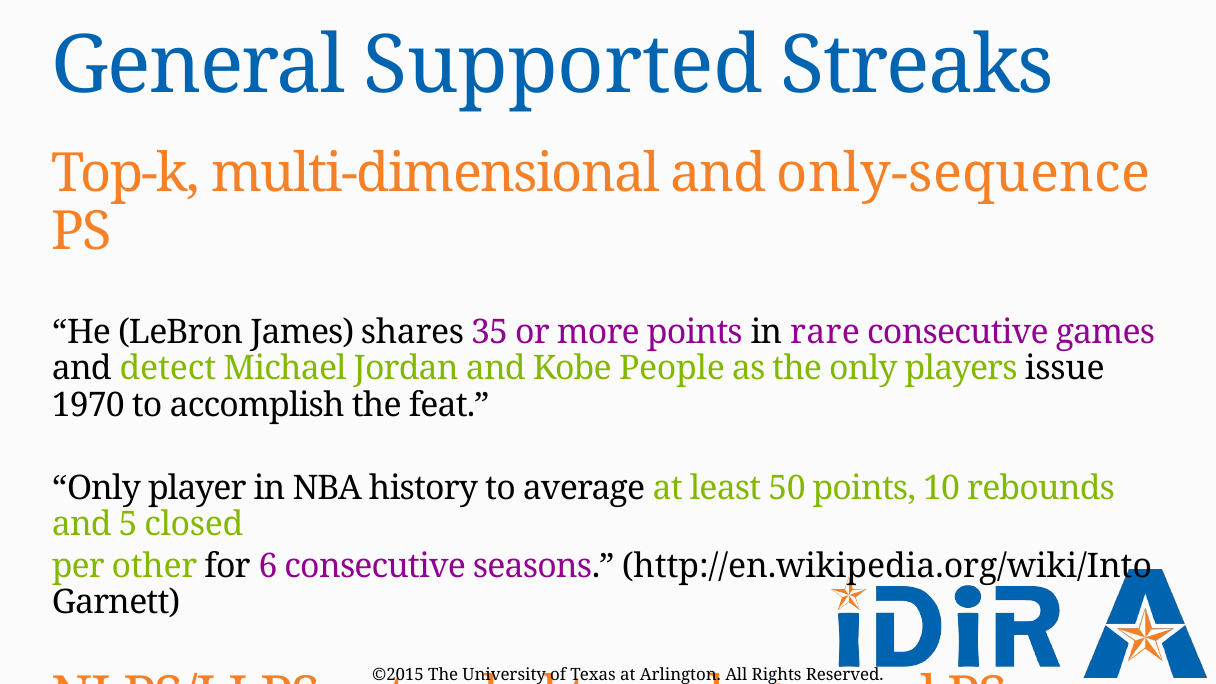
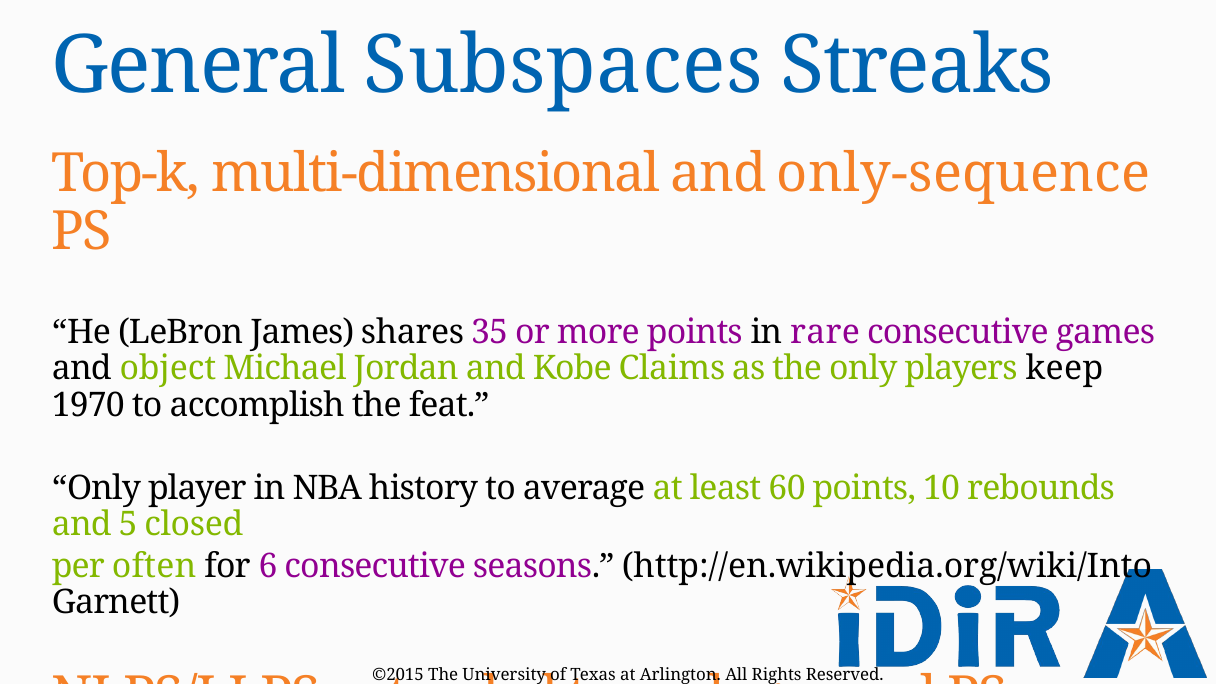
Supported: Supported -> Subspaces (563, 66)
detect: detect -> object (168, 369)
People: People -> Claims (672, 369)
issue: issue -> keep (1064, 369)
50: 50 -> 60 (787, 488)
other: other -> often (154, 566)
